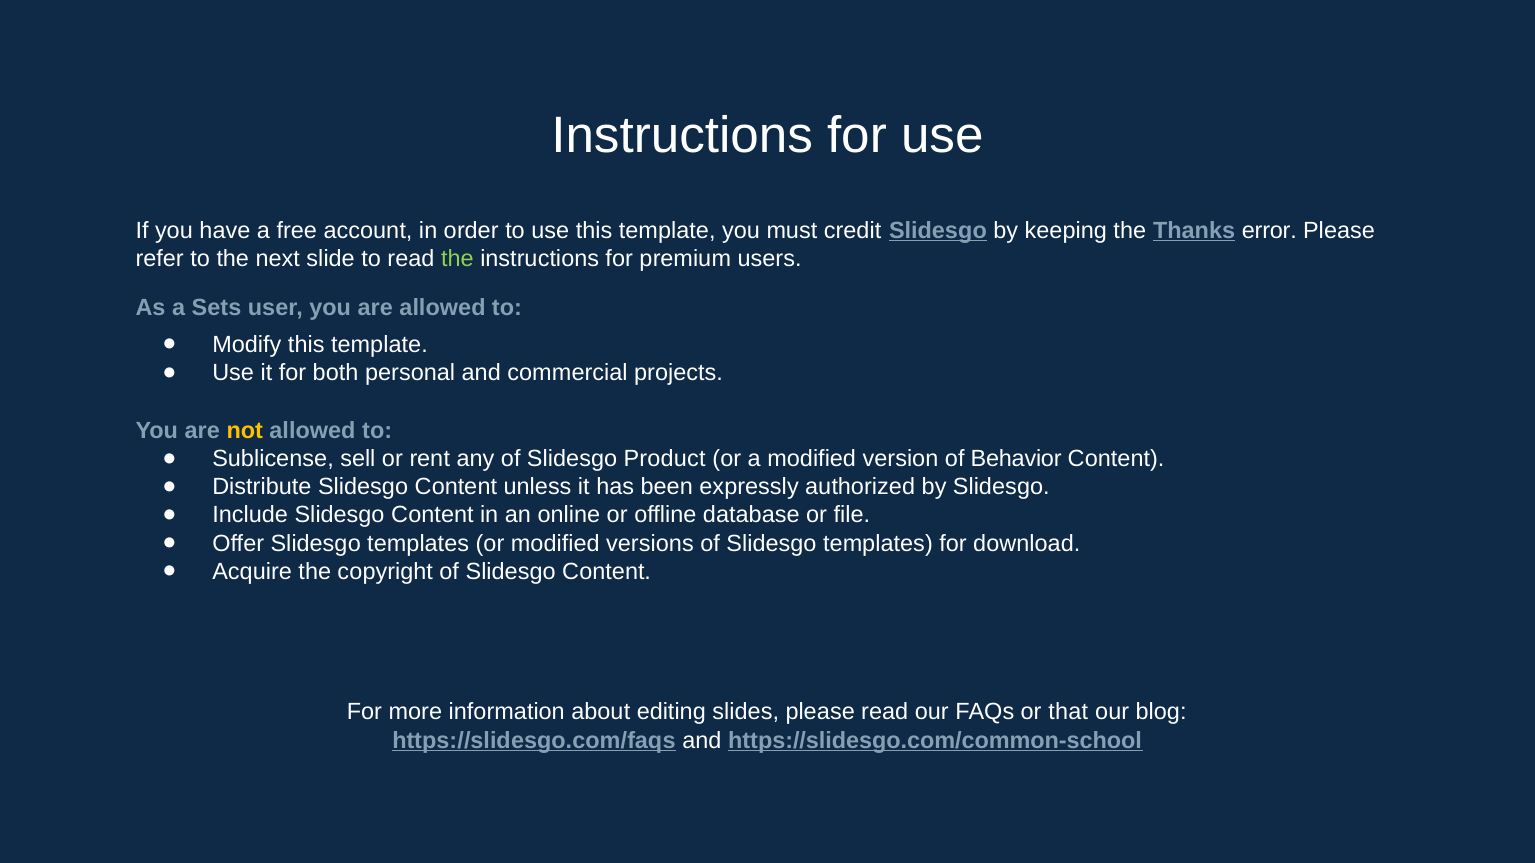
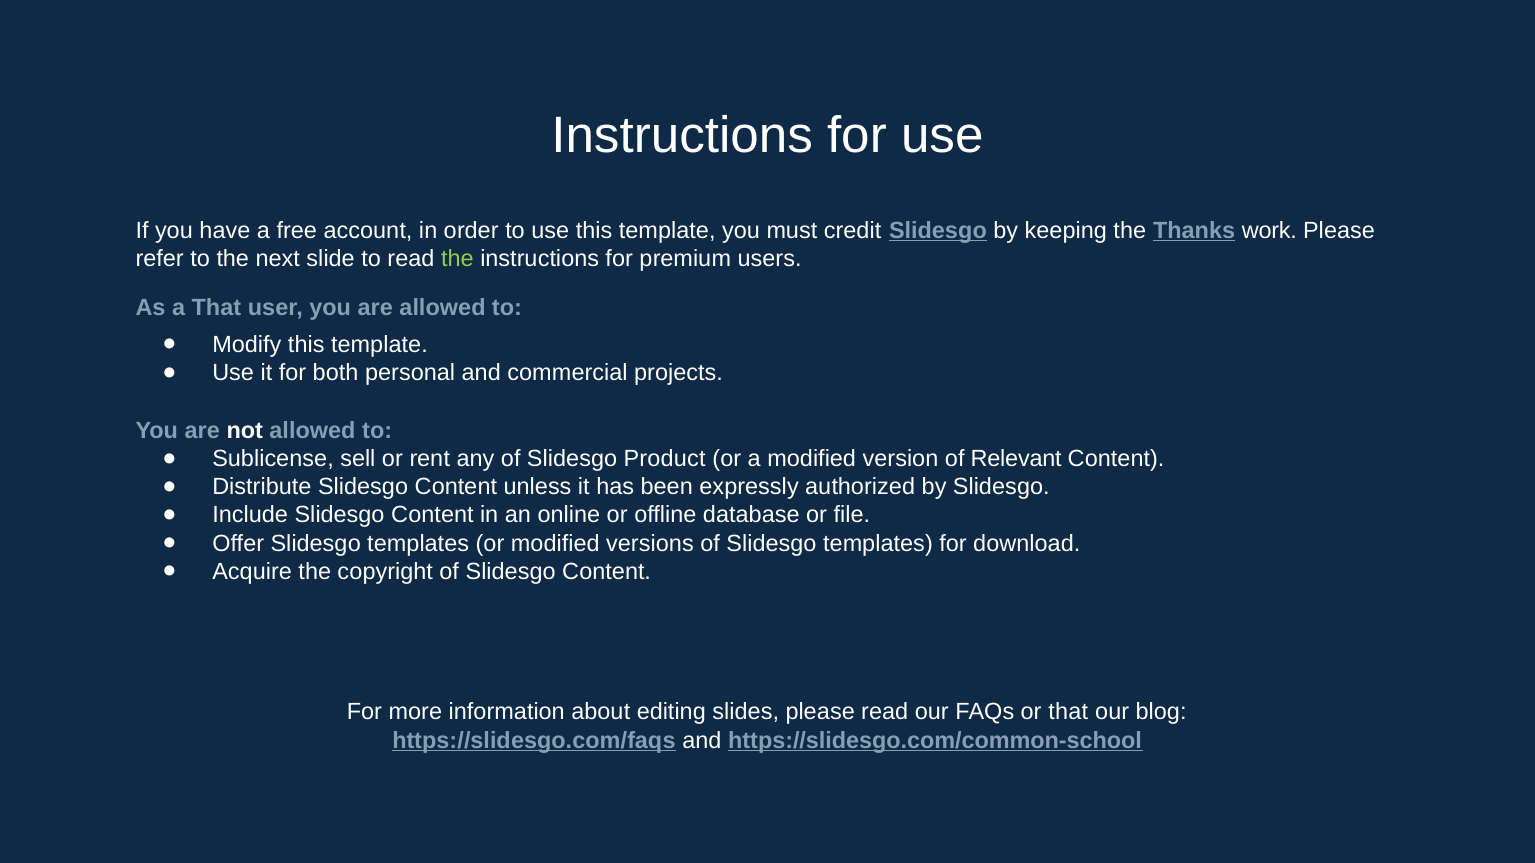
error: error -> work (1269, 230)
a Sets: Sets -> That (216, 308)
not colour: yellow -> white (245, 431)
Behavior: Behavior -> Relevant (1016, 459)
